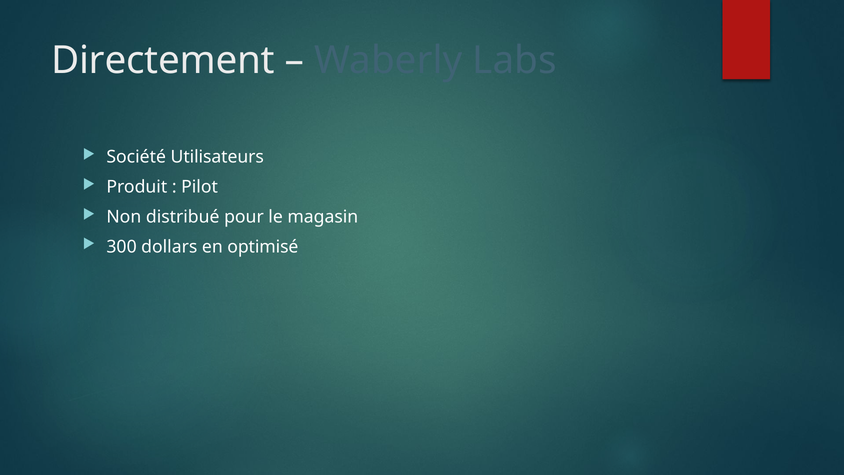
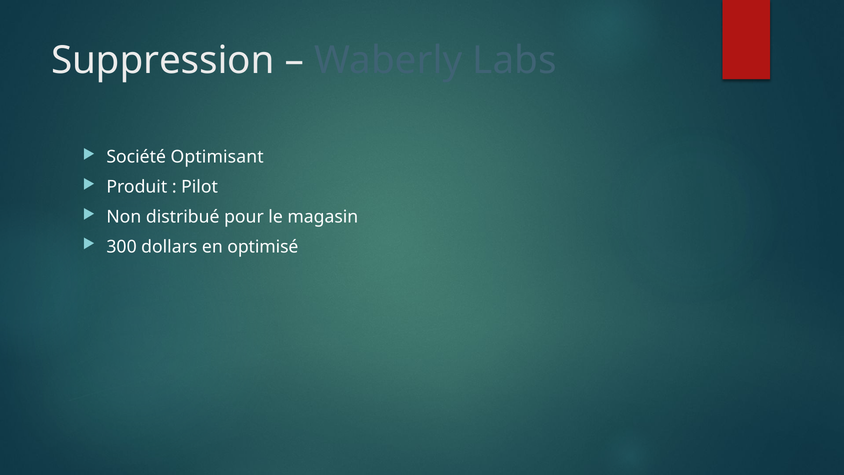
Directement: Directement -> Suppression (163, 60)
Utilisateurs: Utilisateurs -> Optimisant (217, 157)
